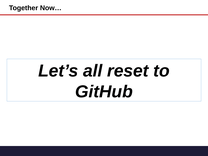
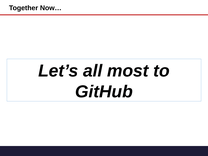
reset: reset -> most (128, 71)
